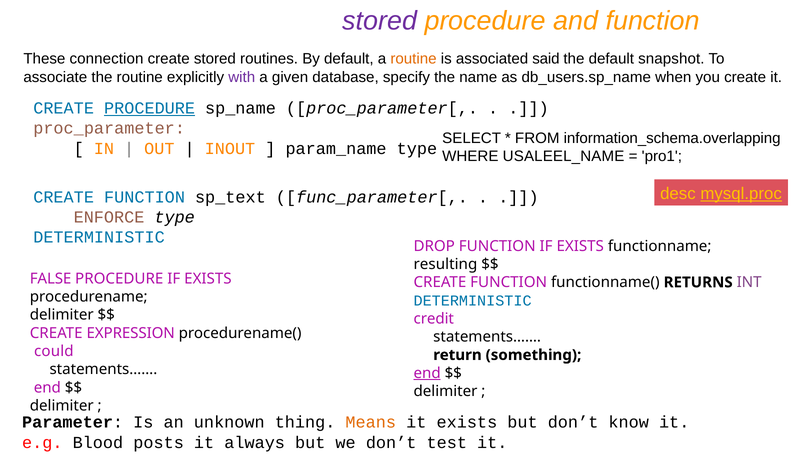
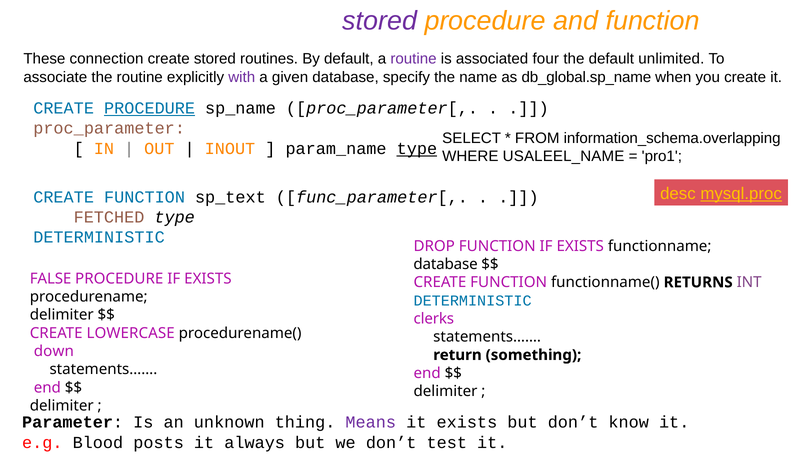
routine colour: orange -> purple (413, 59)
said: said -> four (546, 59)
snapshot: snapshot -> unlimited (671, 59)
db_users.sp_name: db_users.sp_name -> db_global.sp_name (586, 77)
type underline: none -> present (417, 149)
ENFORCE: ENFORCE -> FETCHED (109, 217)
resulting: resulting -> database (446, 264)
credit: credit -> clerks (434, 319)
EXPRESSION: EXPRESSION -> LOWERCASE (131, 333)
could: could -> down (54, 351)
end underline: present -> none (427, 373)
Means colour: orange -> purple (371, 422)
